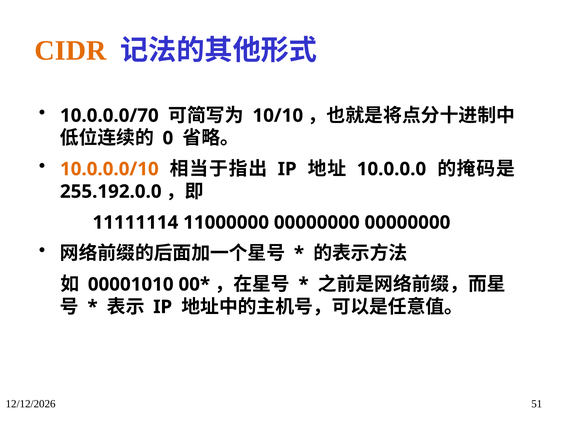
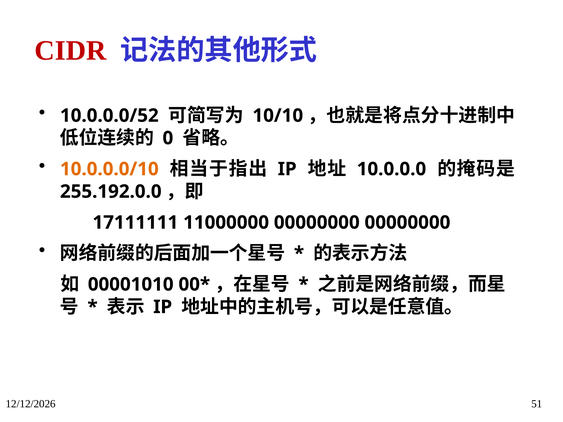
CIDR colour: orange -> red (70, 50)
10.0.0.0/70: 10.0.0.0/70 -> 10.0.0.0/52 (109, 116)
11111114: 11111114 -> 17111111 (135, 223)
